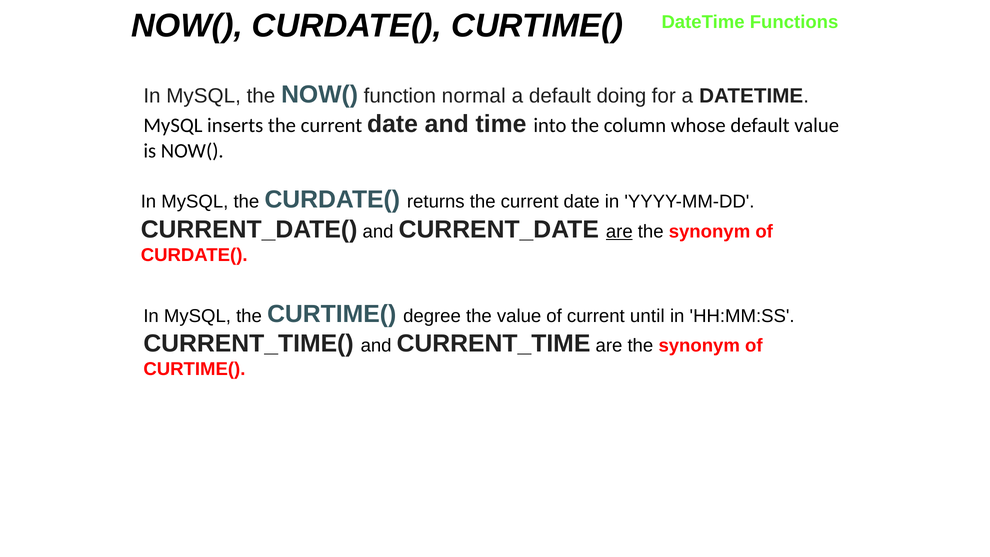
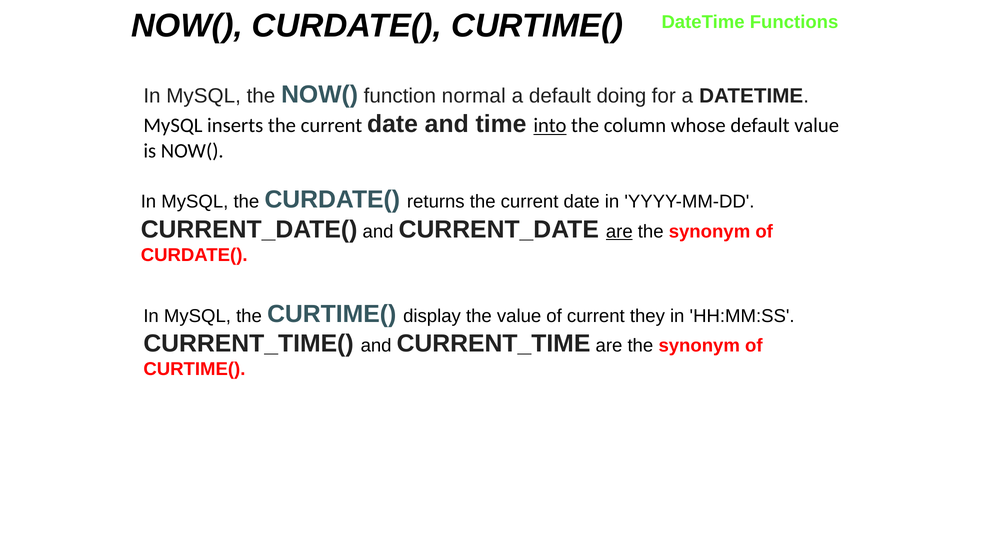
into underline: none -> present (550, 126)
degree: degree -> display (432, 316)
until: until -> they (647, 316)
